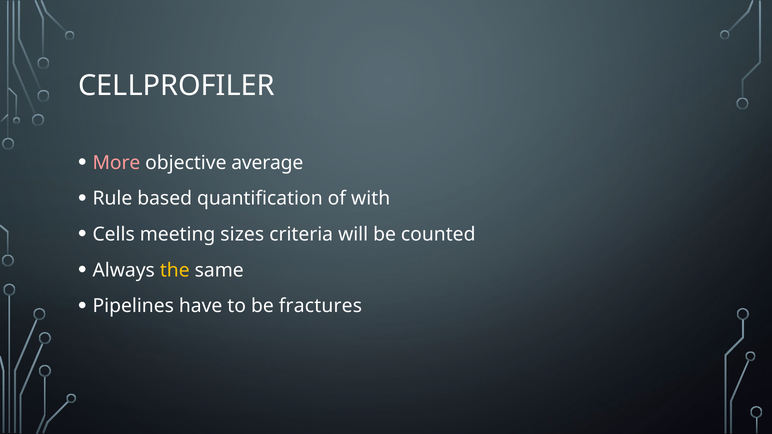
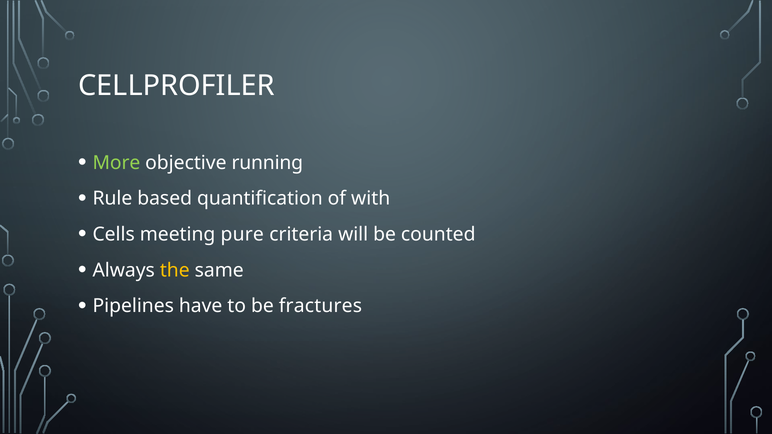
More colour: pink -> light green (116, 163)
average: average -> running (267, 163)
sizes: sizes -> pure (242, 235)
